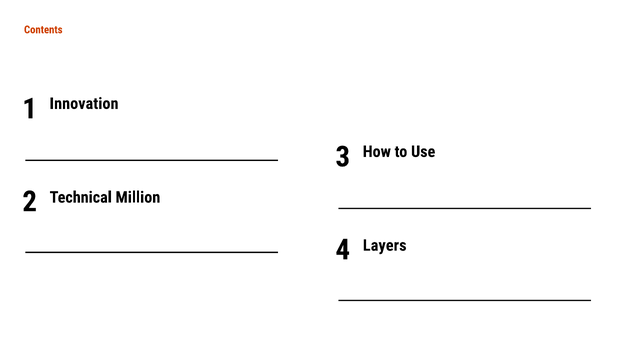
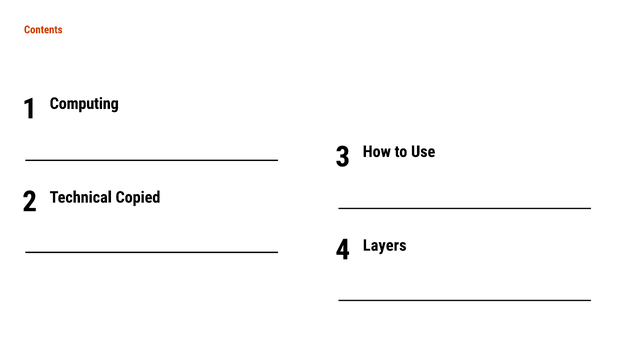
Innovation: Innovation -> Computing (84, 104)
Million: Million -> Copied (138, 198)
